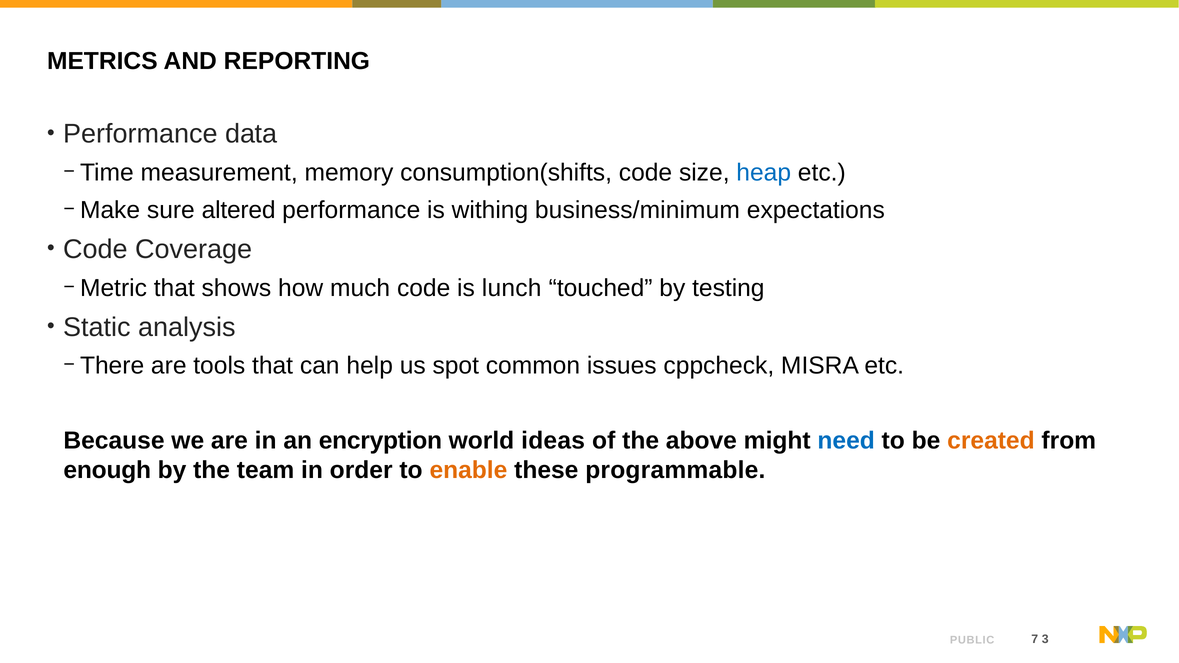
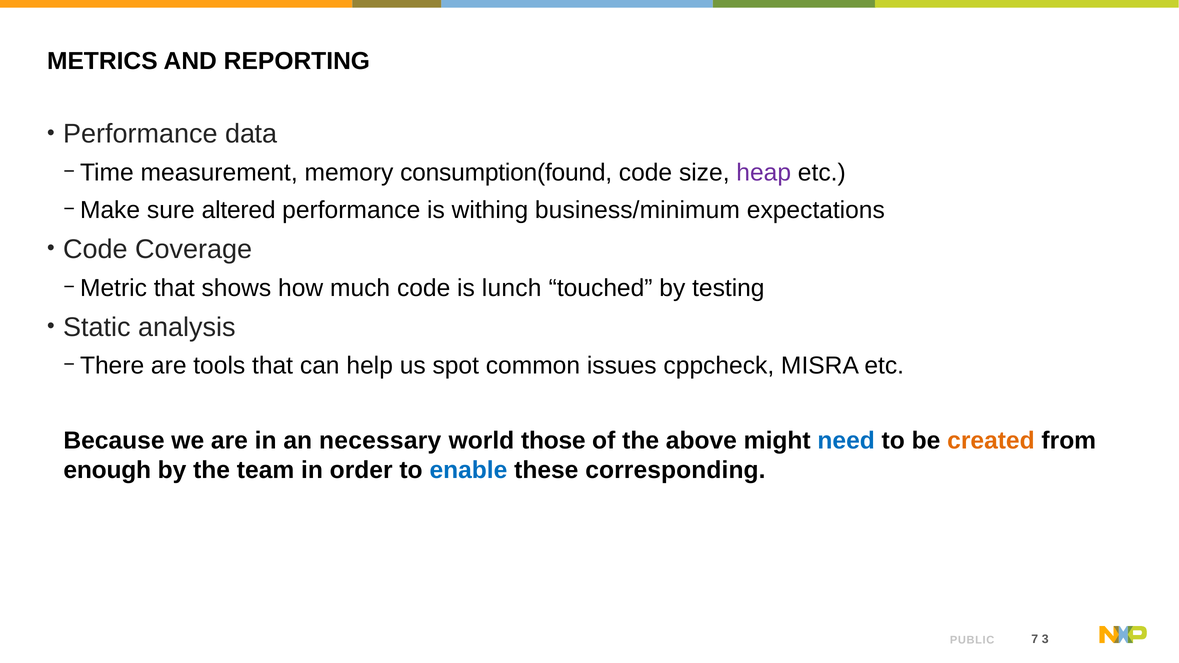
consumption(shifts: consumption(shifts -> consumption(found (506, 173)
heap colour: blue -> purple (764, 173)
encryption: encryption -> necessary (380, 441)
ideas: ideas -> those (553, 441)
enable colour: orange -> blue (468, 470)
programmable: programmable -> corresponding (675, 470)
